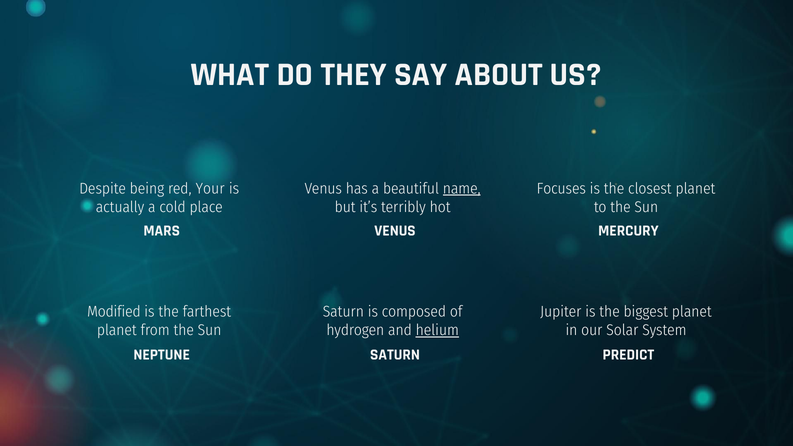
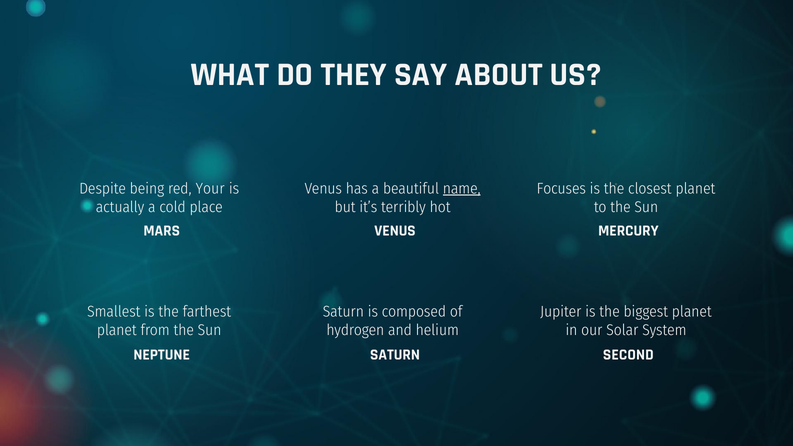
Modified: Modified -> Smallest (114, 312)
helium underline: present -> none (437, 330)
PREDICT: PREDICT -> SECOND (628, 355)
